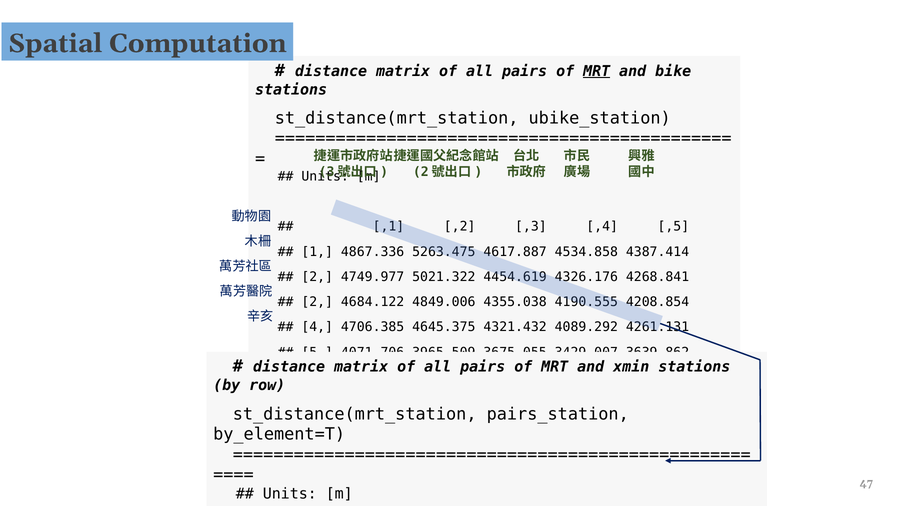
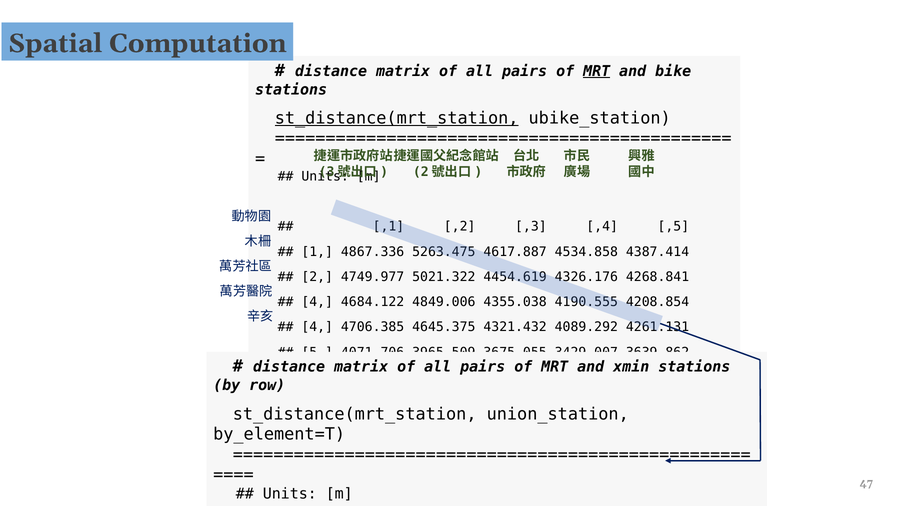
st_distance(mrt_station underline: none -> present (397, 118)
2: 2 -> 4 (317, 302)
pairs_station: pairs_station -> union_station (558, 414)
